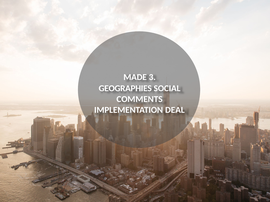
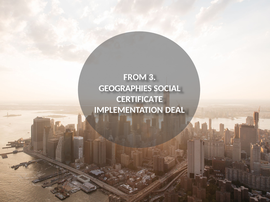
MADE: MADE -> FROM (135, 77)
COMMENTS: COMMENTS -> CERTIFICATE (140, 99)
